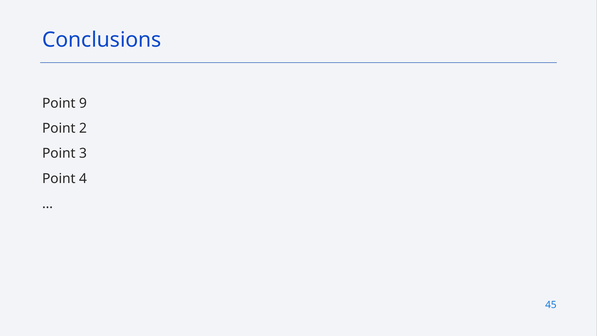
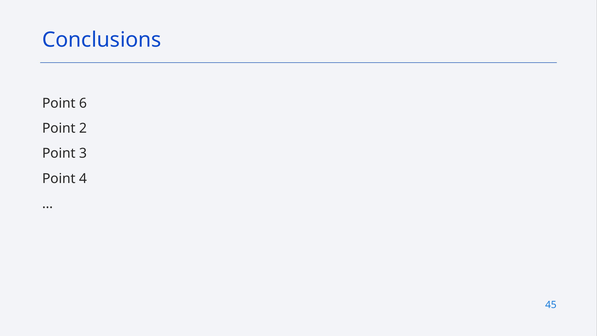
9: 9 -> 6 (83, 103)
